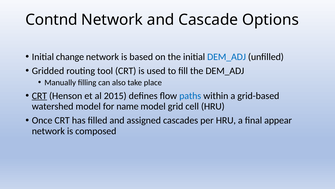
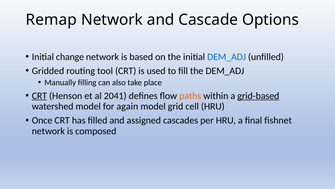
Contnd: Contnd -> Remap (51, 20)
2015: 2015 -> 2041 (115, 96)
paths colour: blue -> orange (190, 96)
grid-based underline: none -> present (258, 96)
name: name -> again (127, 106)
appear: appear -> fishnet (278, 120)
